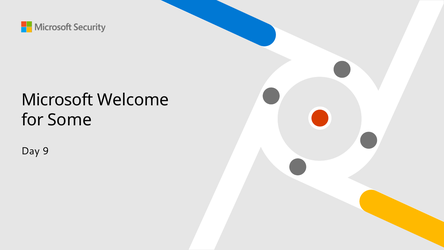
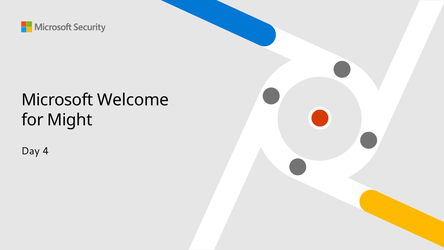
Some: Some -> Might (70, 120)
9: 9 -> 4 (46, 151)
